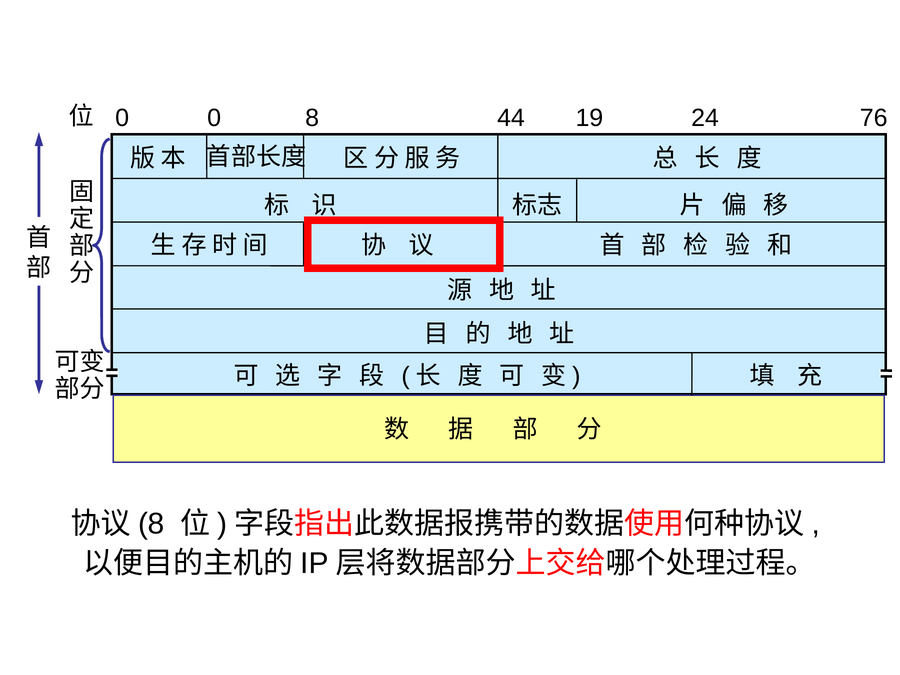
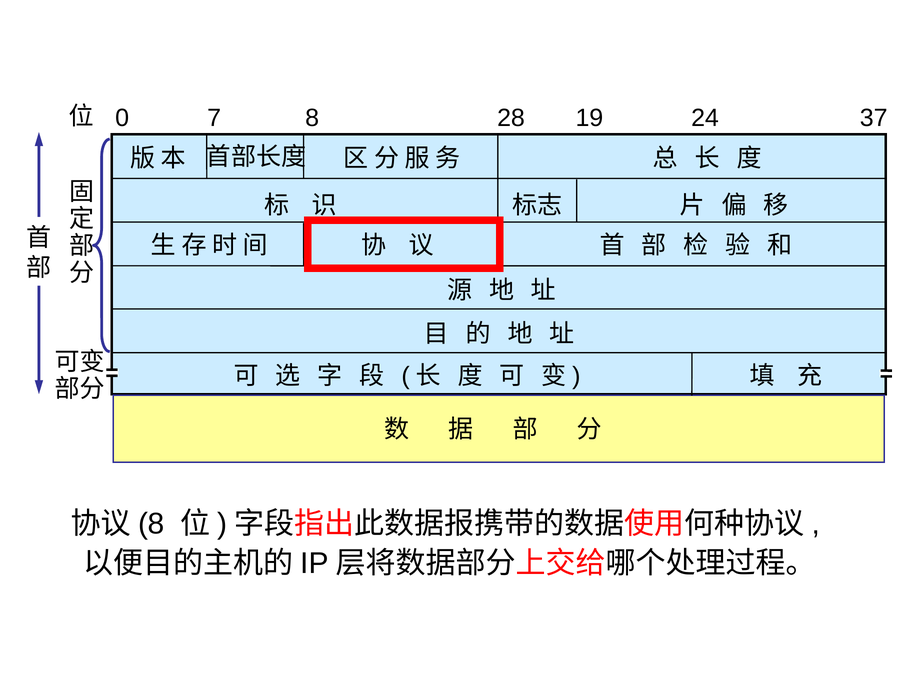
0 0: 0 -> 7 (214, 118)
44: 44 -> 28 (511, 118)
76: 76 -> 37 (874, 118)
